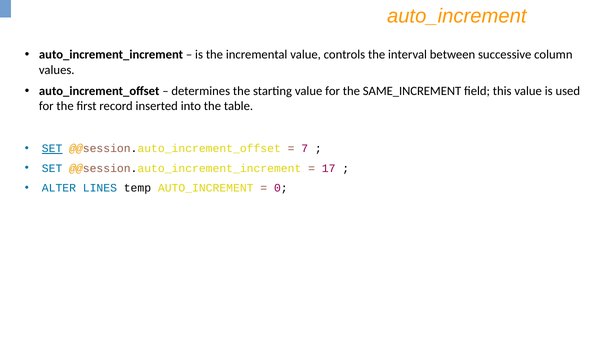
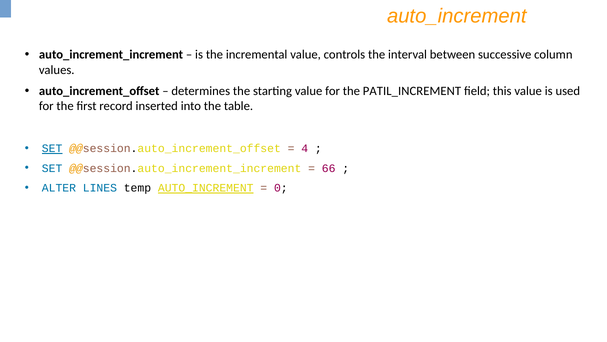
SAME_INCREMENT: SAME_INCREMENT -> PATIL_INCREMENT (412, 91)
7: 7 -> 4 (305, 148)
17: 17 -> 66 (329, 168)
AUTO_INCREMENT underline: none -> present (206, 188)
